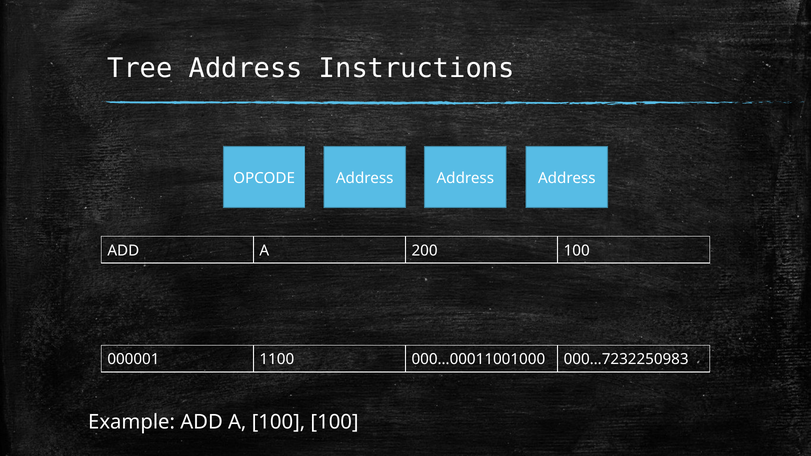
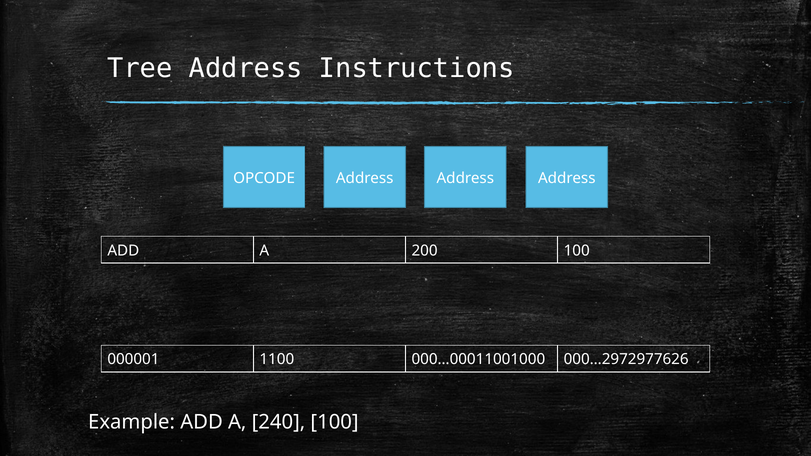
000…7232250983: 000…7232250983 -> 000…2972977626 (626, 360)
A 100: 100 -> 240 (278, 422)
